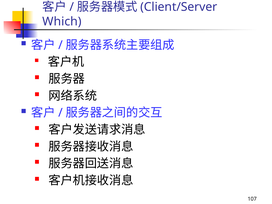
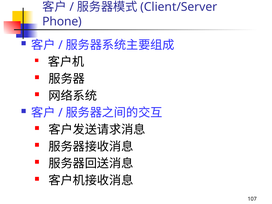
Which: Which -> Phone (62, 21)
